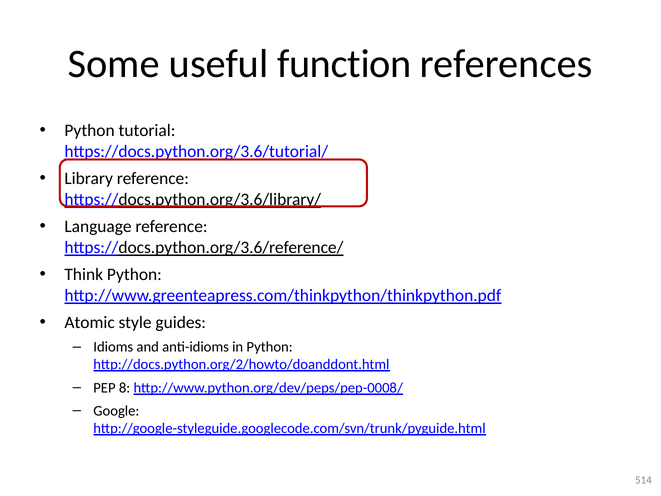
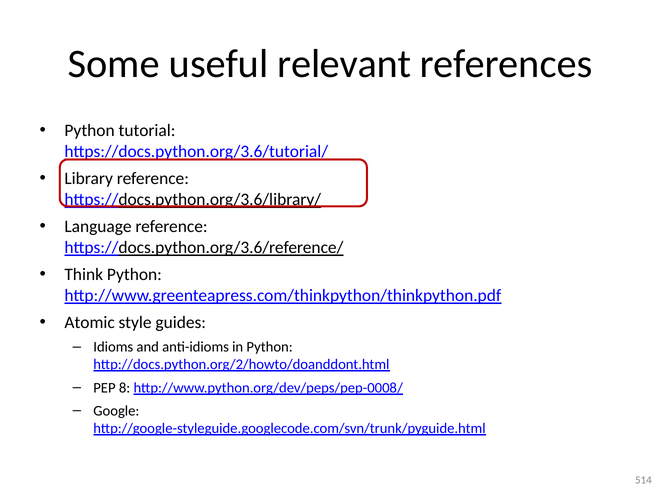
function: function -> relevant (344, 64)
